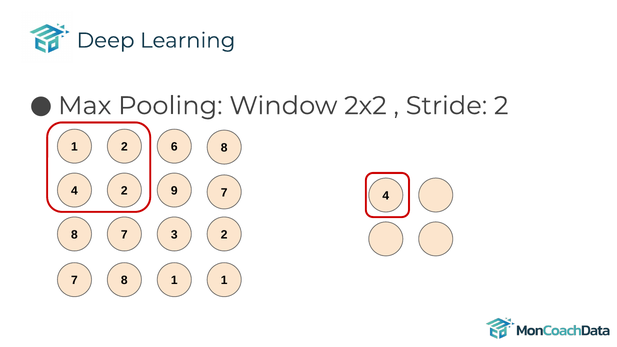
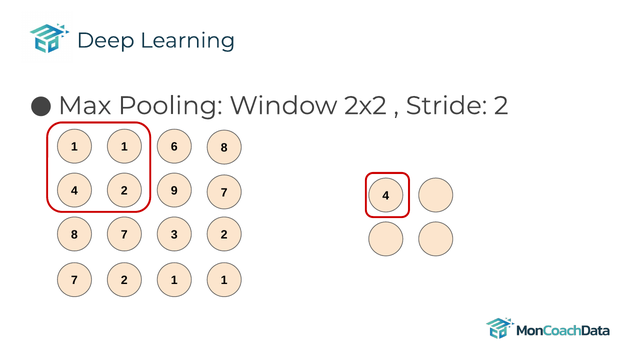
2: 2 -> 1 (124, 147)
8: 8 -> 2 (124, 281)
